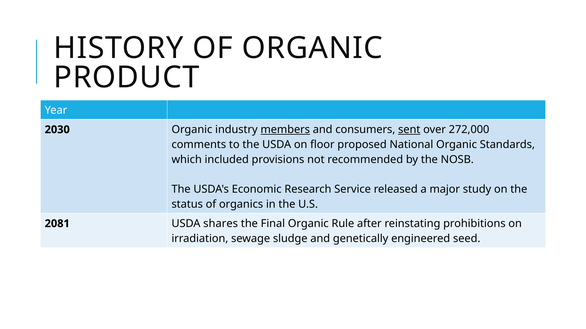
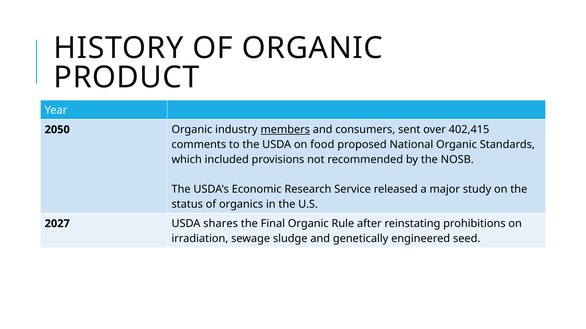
2030: 2030 -> 2050 (57, 130)
sent underline: present -> none (409, 130)
272,000: 272,000 -> 402,415 (469, 130)
floor: floor -> food (322, 145)
2081: 2081 -> 2027 (57, 224)
